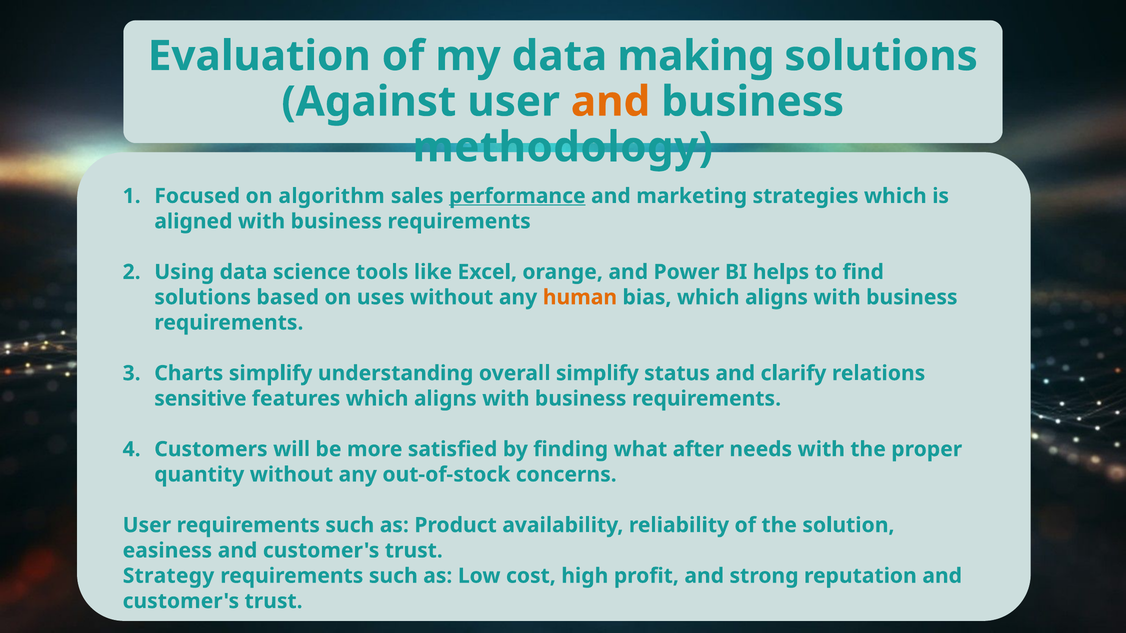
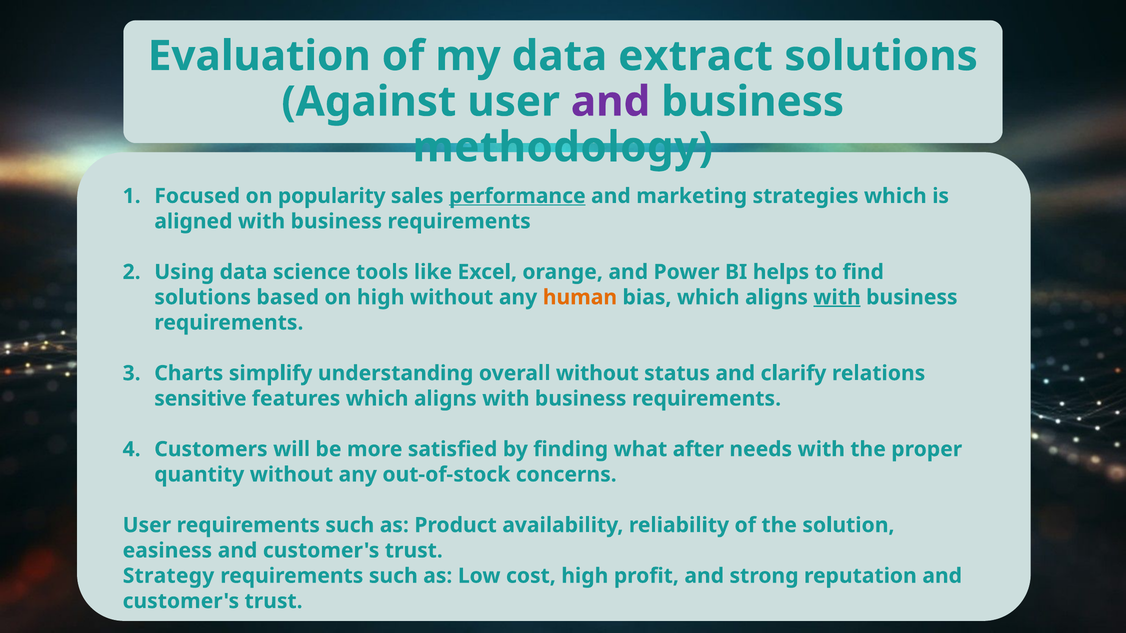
making: making -> extract (696, 56)
and colour: orange -> purple (611, 102)
algorithm: algorithm -> popularity (332, 196)
on uses: uses -> high (381, 297)
with underline: none -> present (837, 297)
overall simplify: simplify -> without (597, 373)
